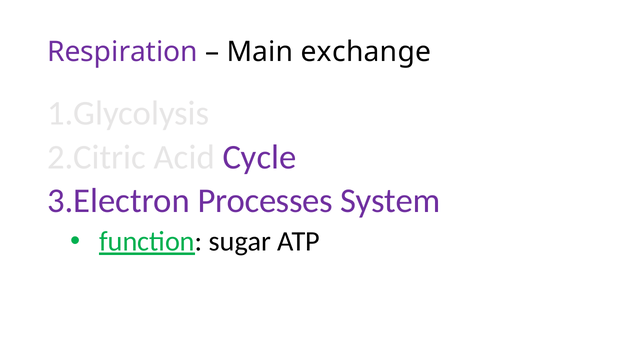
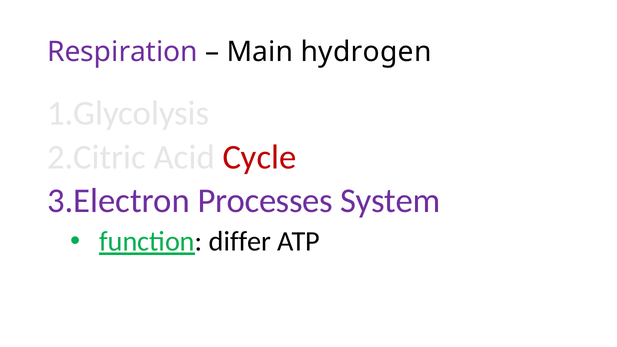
exchange: exchange -> hydrogen (366, 52)
Cycle colour: purple -> red (259, 157)
sugar: sugar -> differ (240, 242)
